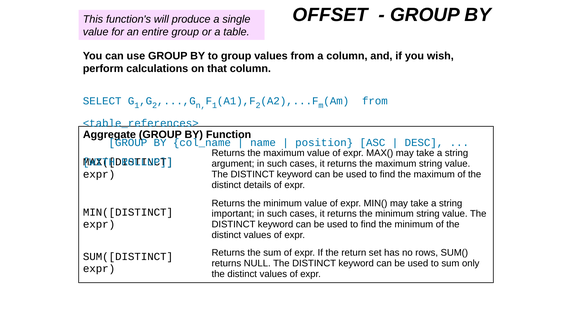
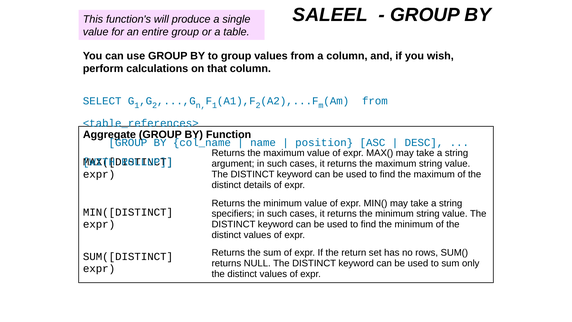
OFFSET: OFFSET -> SALEEL (330, 15)
important: important -> specifiers (233, 214)
